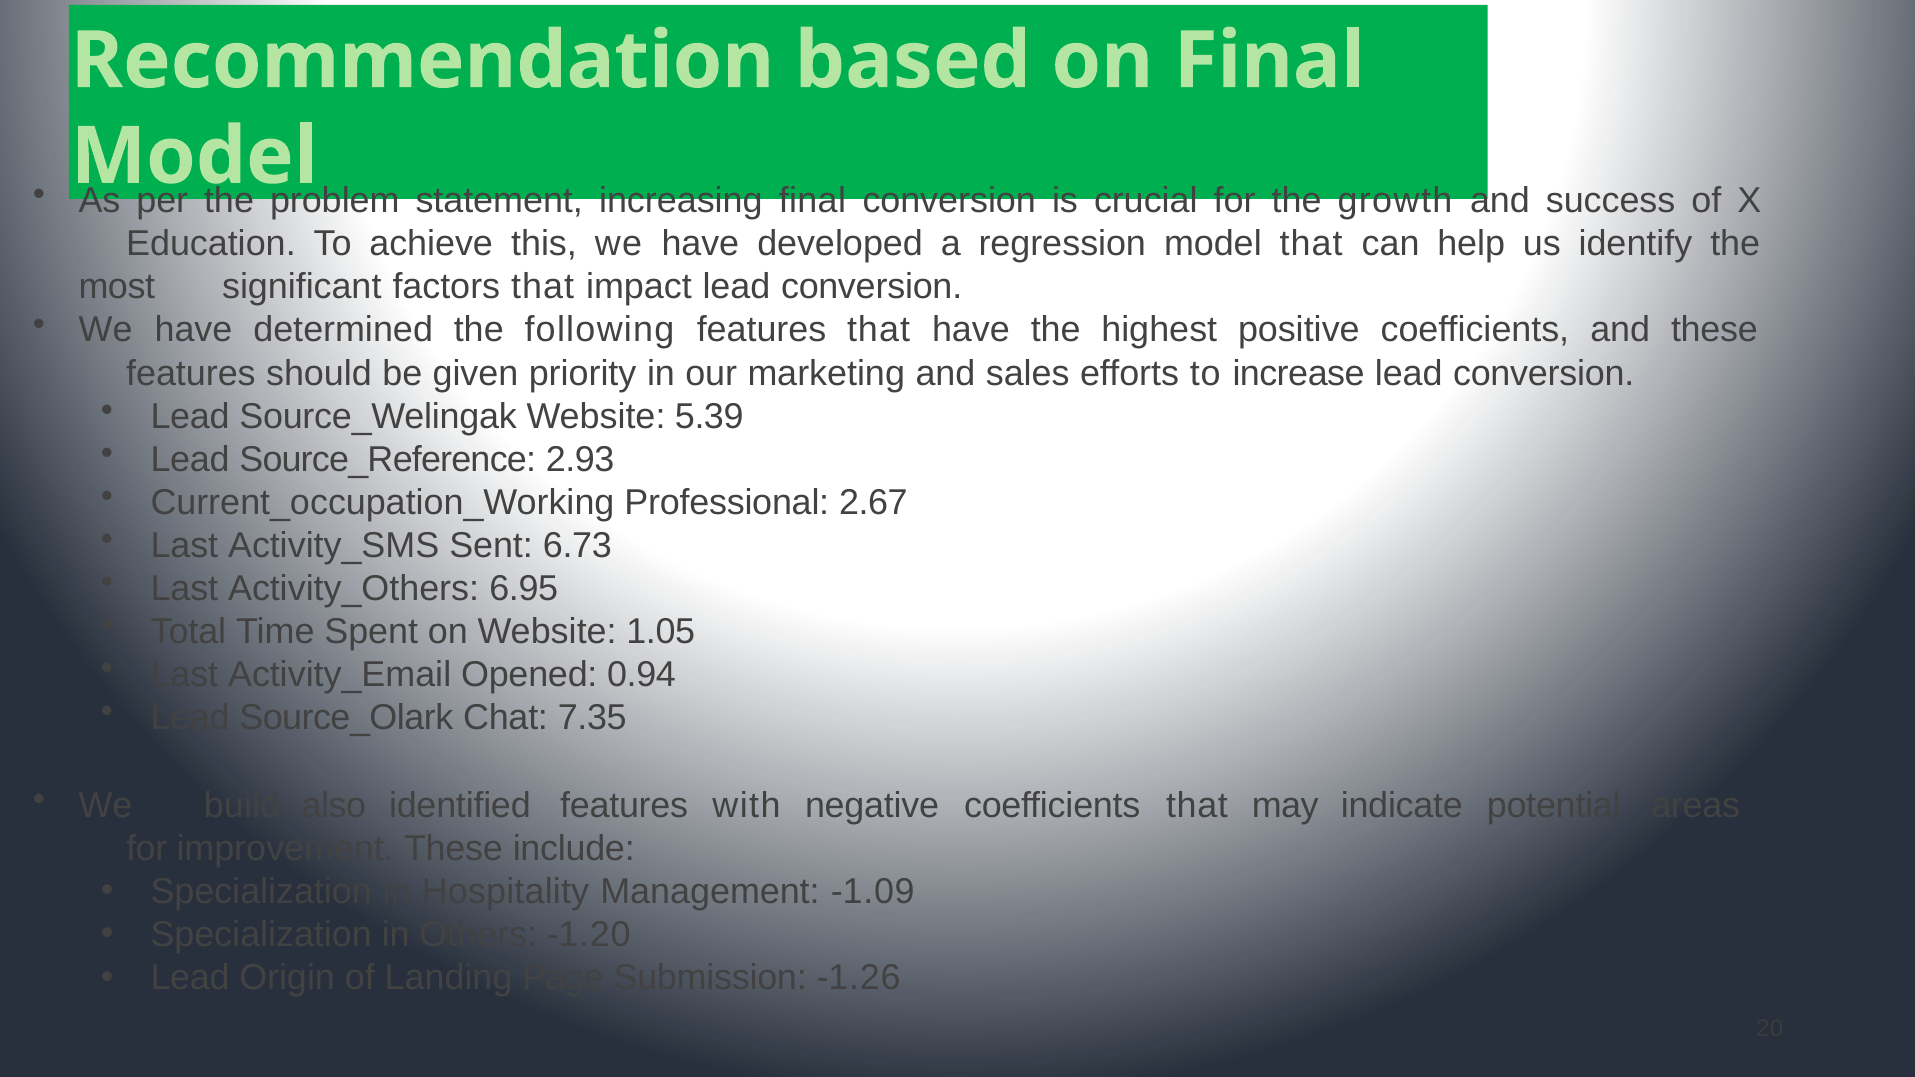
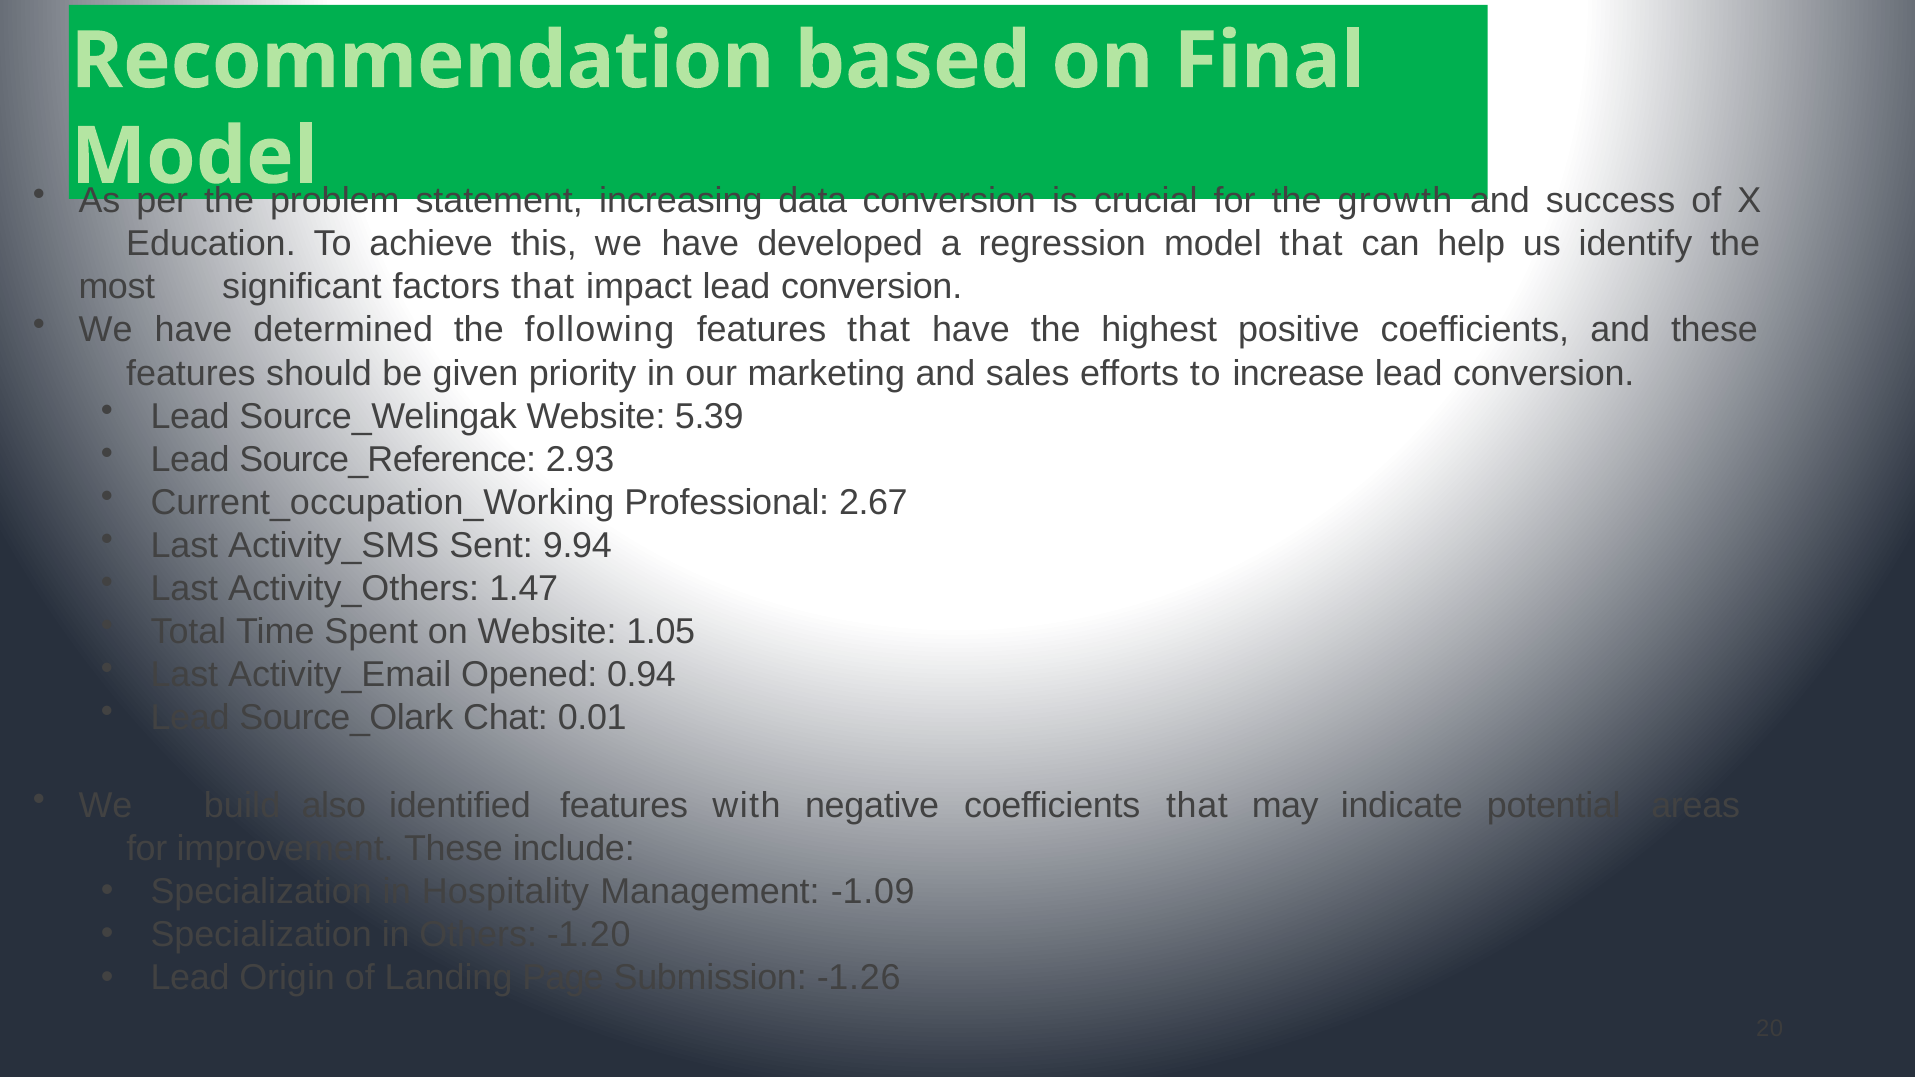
increasing final: final -> data (813, 201)
6.73: 6.73 -> 9.94 (577, 546)
6.95: 6.95 -> 1.47 (524, 589)
7.35: 7.35 -> 0.01 (592, 718)
